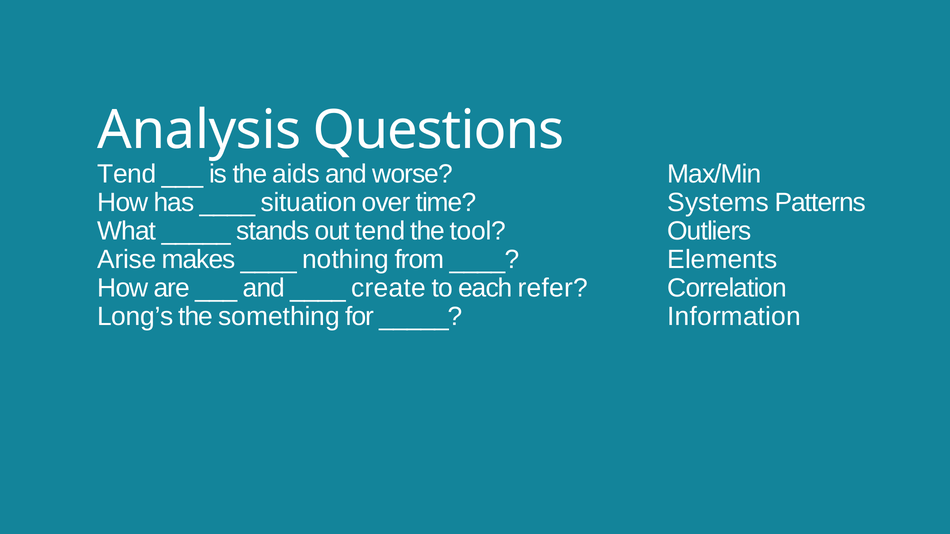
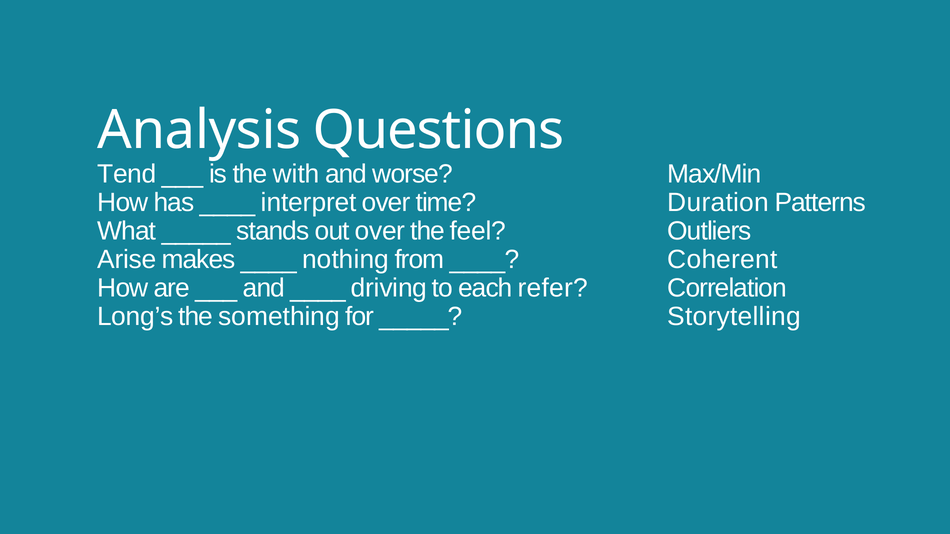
aids: aids -> with (296, 174)
situation: situation -> interpret (309, 203)
Systems: Systems -> Duration (718, 203)
out tend: tend -> over (380, 231)
tool: tool -> feel (478, 231)
Elements: Elements -> Coherent (722, 260)
create: create -> driving (389, 288)
Information: Information -> Storytelling (734, 317)
